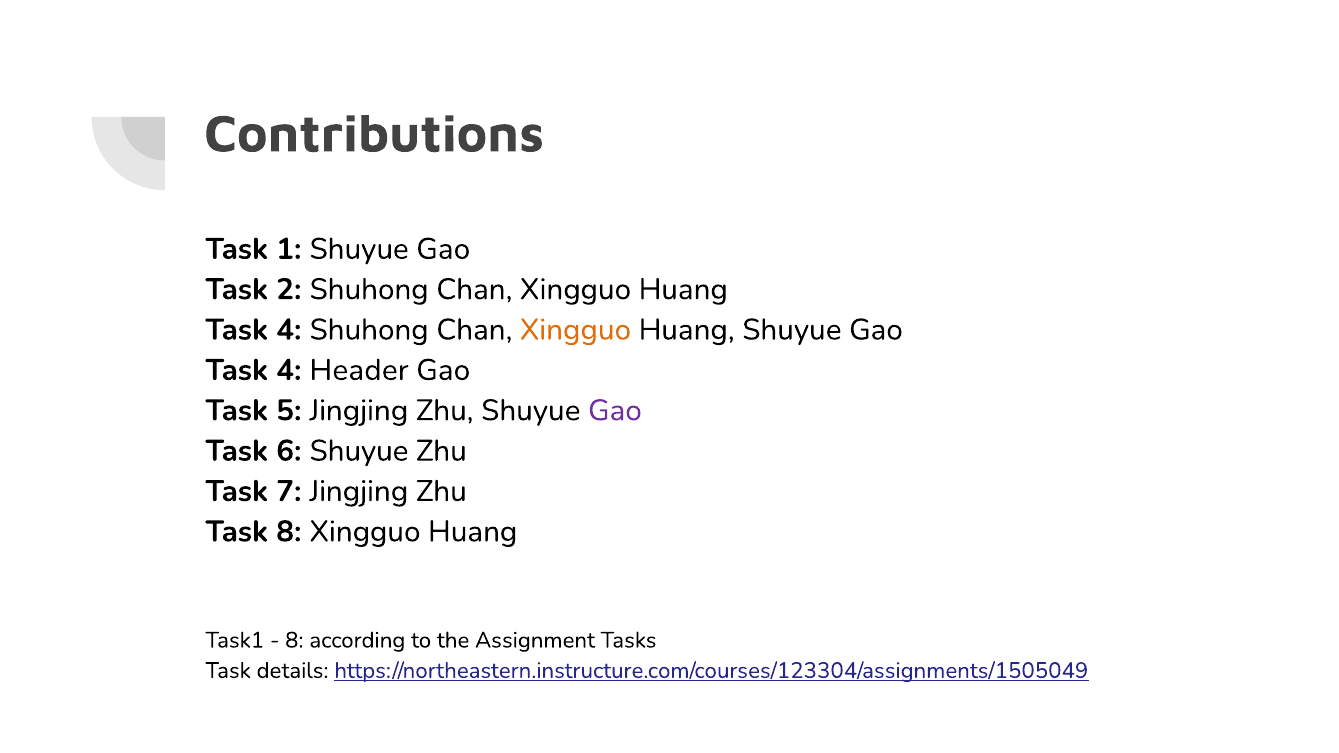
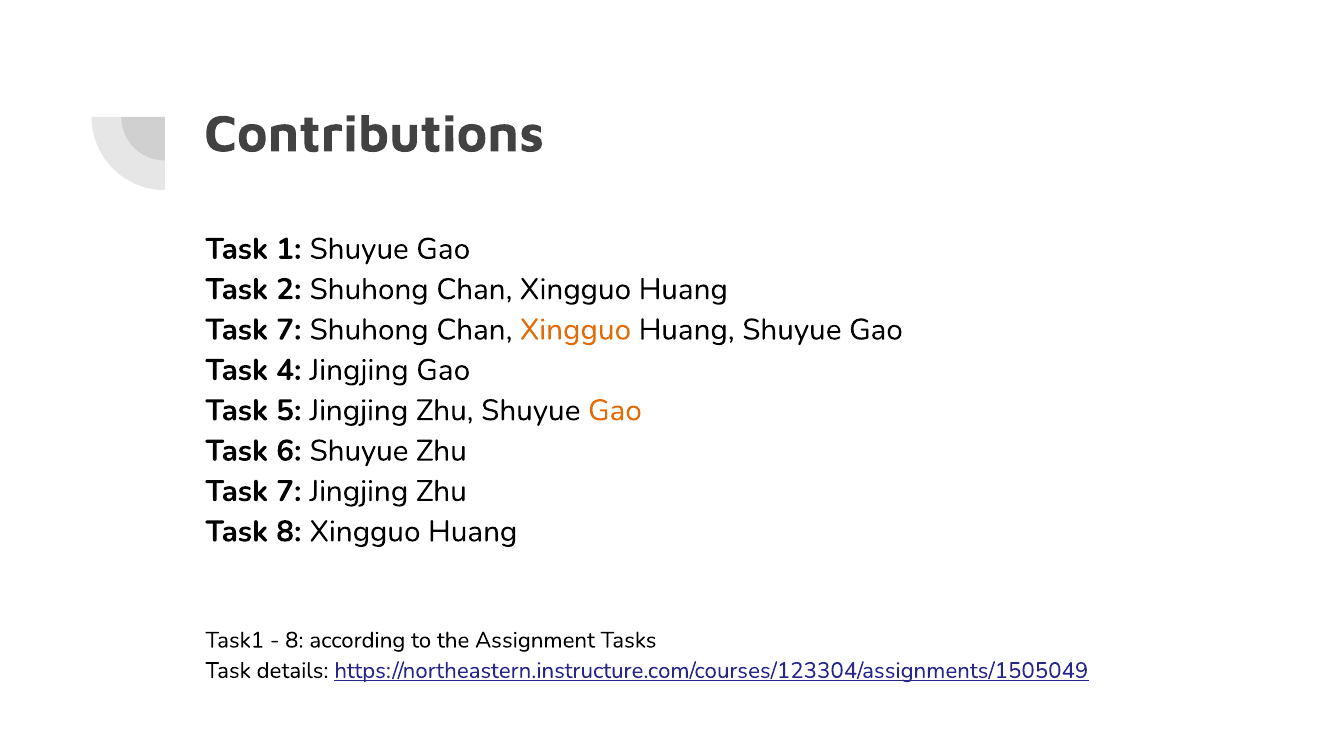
4: 4 -> 7 (289, 330)
4 Header: Header -> Jingjing (359, 370)
Gao colour: purple -> orange (615, 411)
